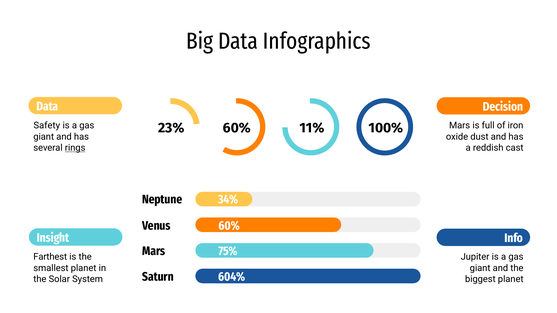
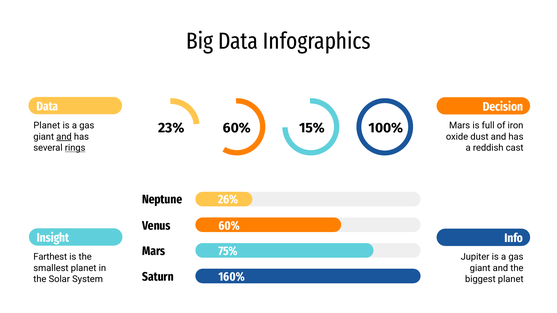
Safety: Safety -> Planet (47, 126)
11%: 11% -> 15% (312, 128)
and underline: none -> present (64, 137)
34%: 34% -> 26% (228, 200)
604%: 604% -> 160% (232, 277)
